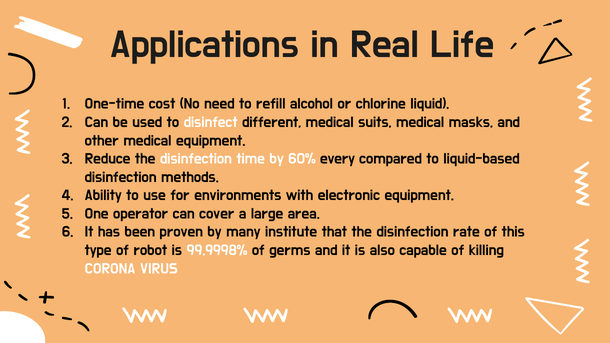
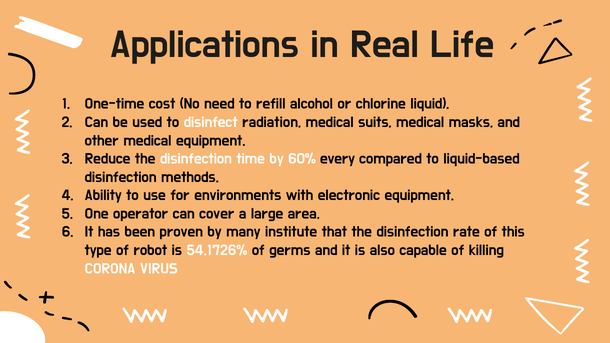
different: different -> radiation (272, 122)
99.9998%: 99.9998% -> 54.1726% (217, 250)
